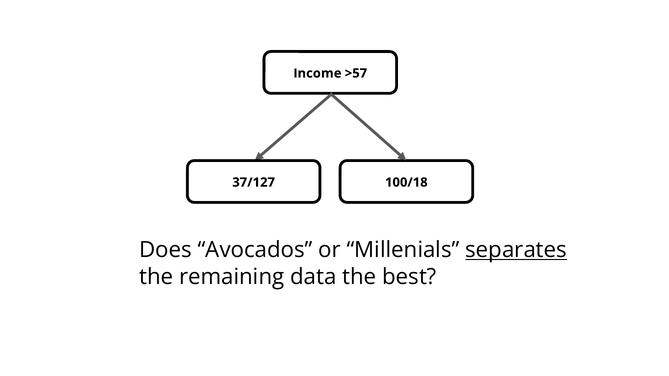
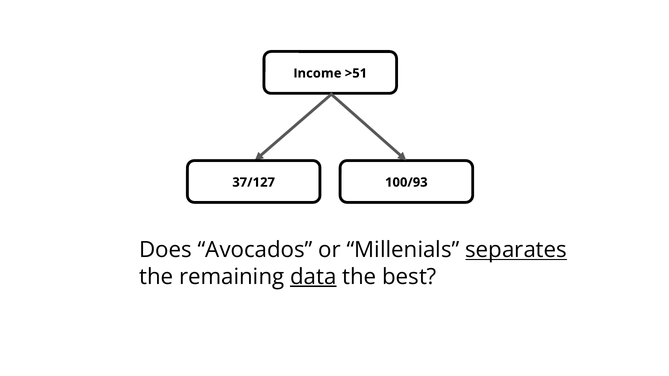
>57: >57 -> >51 (356, 73)
100/18: 100/18 -> 100/93 (406, 183)
data underline: none -> present (313, 277)
